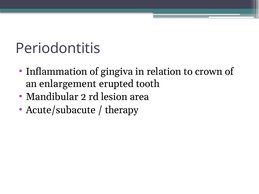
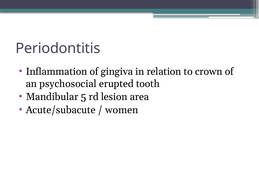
enlargement: enlargement -> psychosocial (68, 84)
2: 2 -> 5 (84, 97)
therapy: therapy -> women (122, 110)
